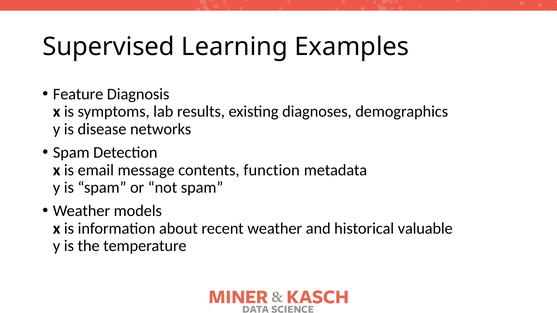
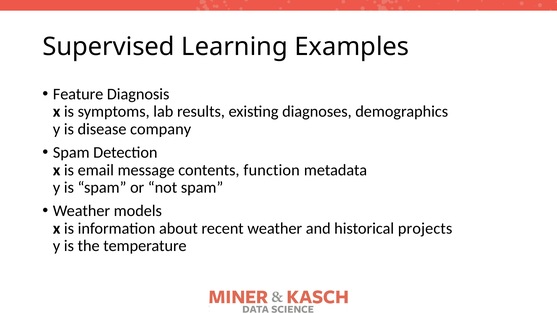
networks: networks -> company (161, 129)
valuable: valuable -> projects (425, 229)
